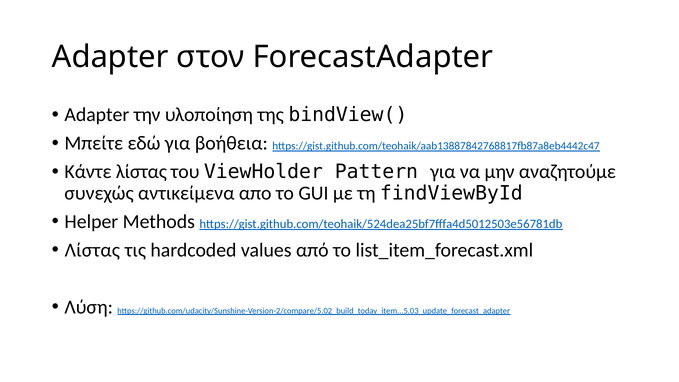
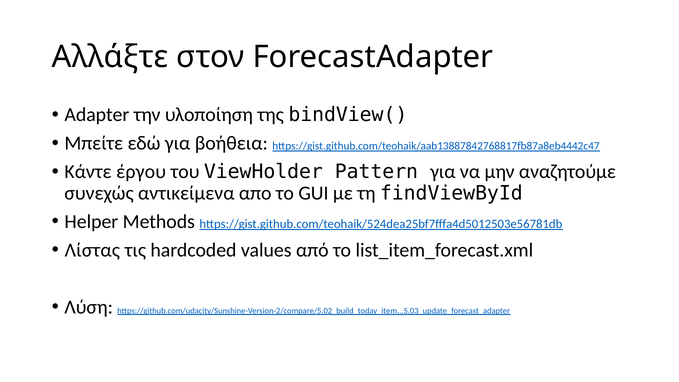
Adapter: Adapter -> Αλλάξτε (110, 57)
Κάντε λίστας: λίστας -> έργου (141, 172)
